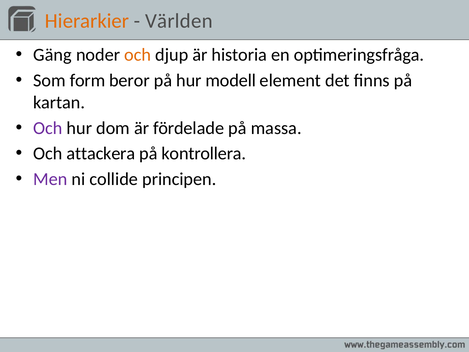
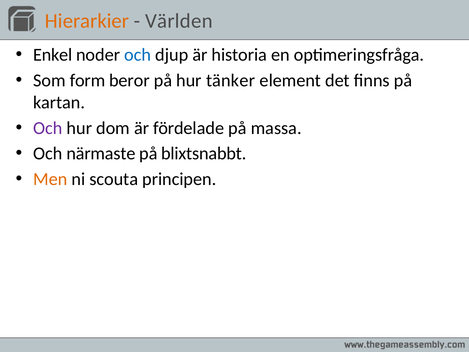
Gäng: Gäng -> Enkel (53, 55)
och colour: orange -> blue (138, 55)
modell: modell -> tänker (231, 80)
attackera: attackera -> närmaste (101, 153)
kontrollera: kontrollera -> blixtsnabbt (204, 153)
Men colour: purple -> orange (50, 179)
collide: collide -> scouta (114, 179)
